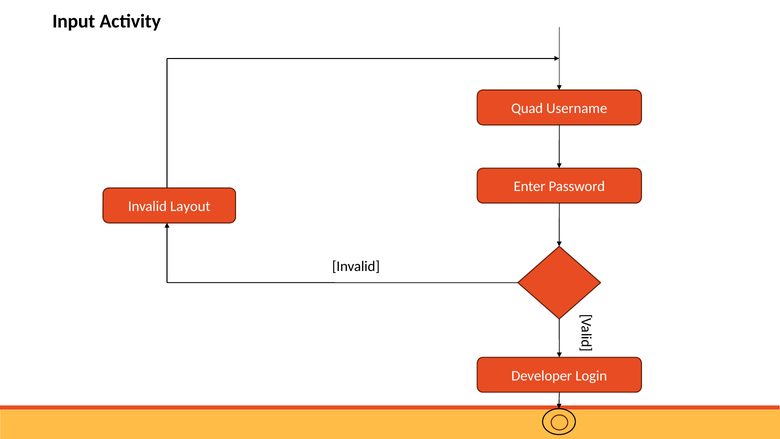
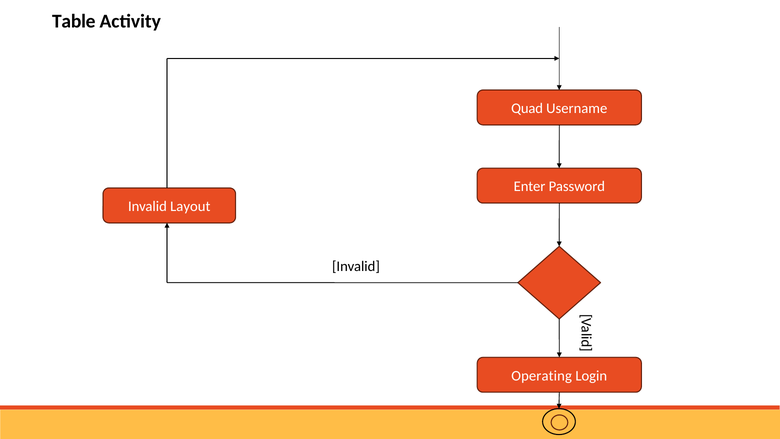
Input: Input -> Table (74, 21)
Developer: Developer -> Operating (542, 376)
